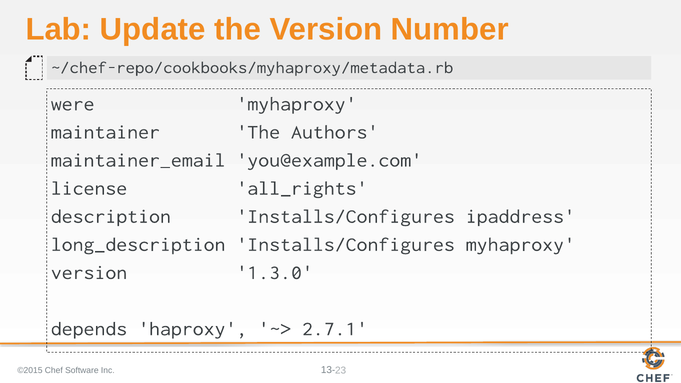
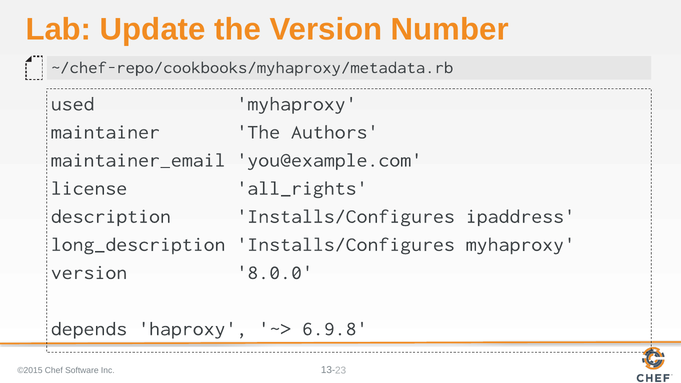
were: were -> used (73, 104)
1.3.0: 1.3.0 -> 8.0.0 (275, 272)
2.7.1: 2.7.1 -> 6.9.8 (335, 329)
